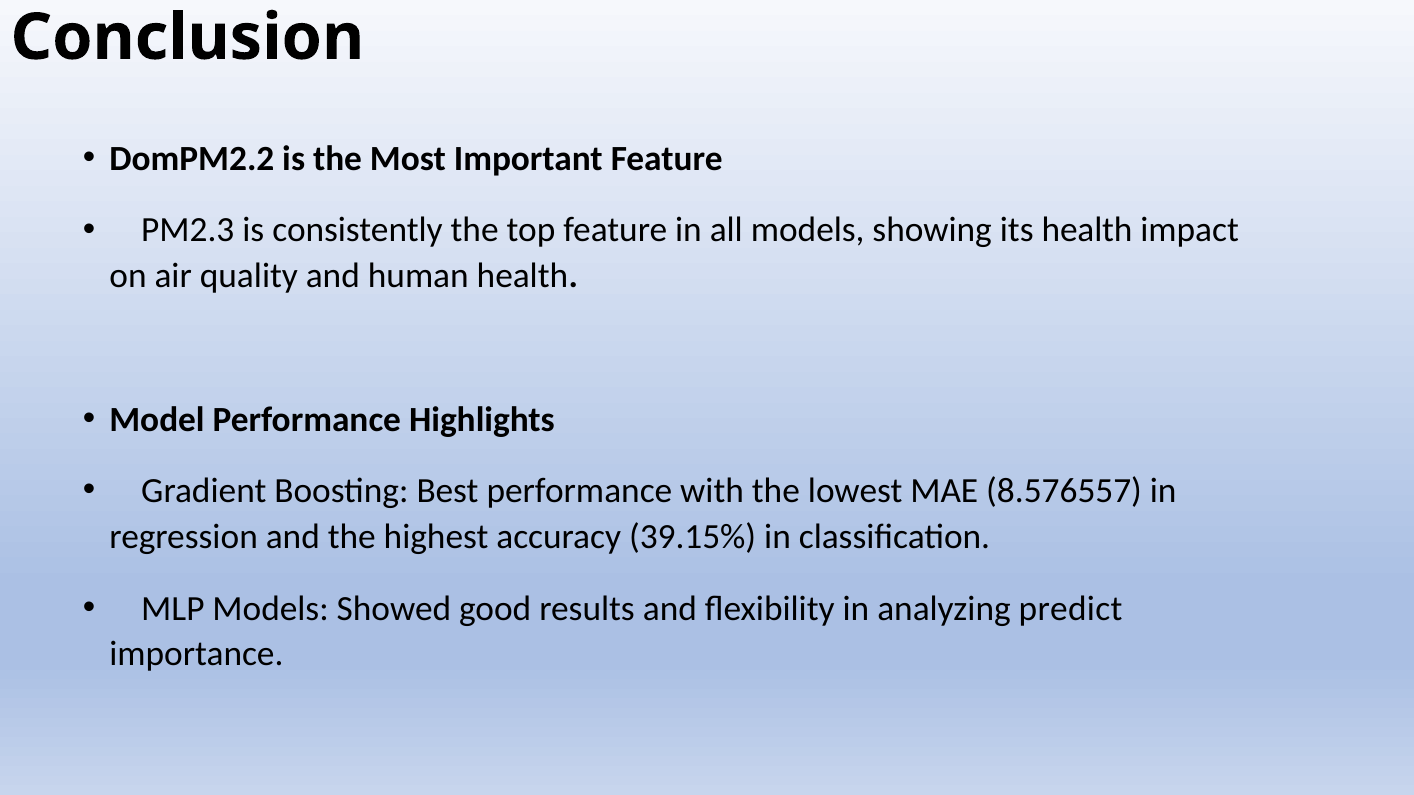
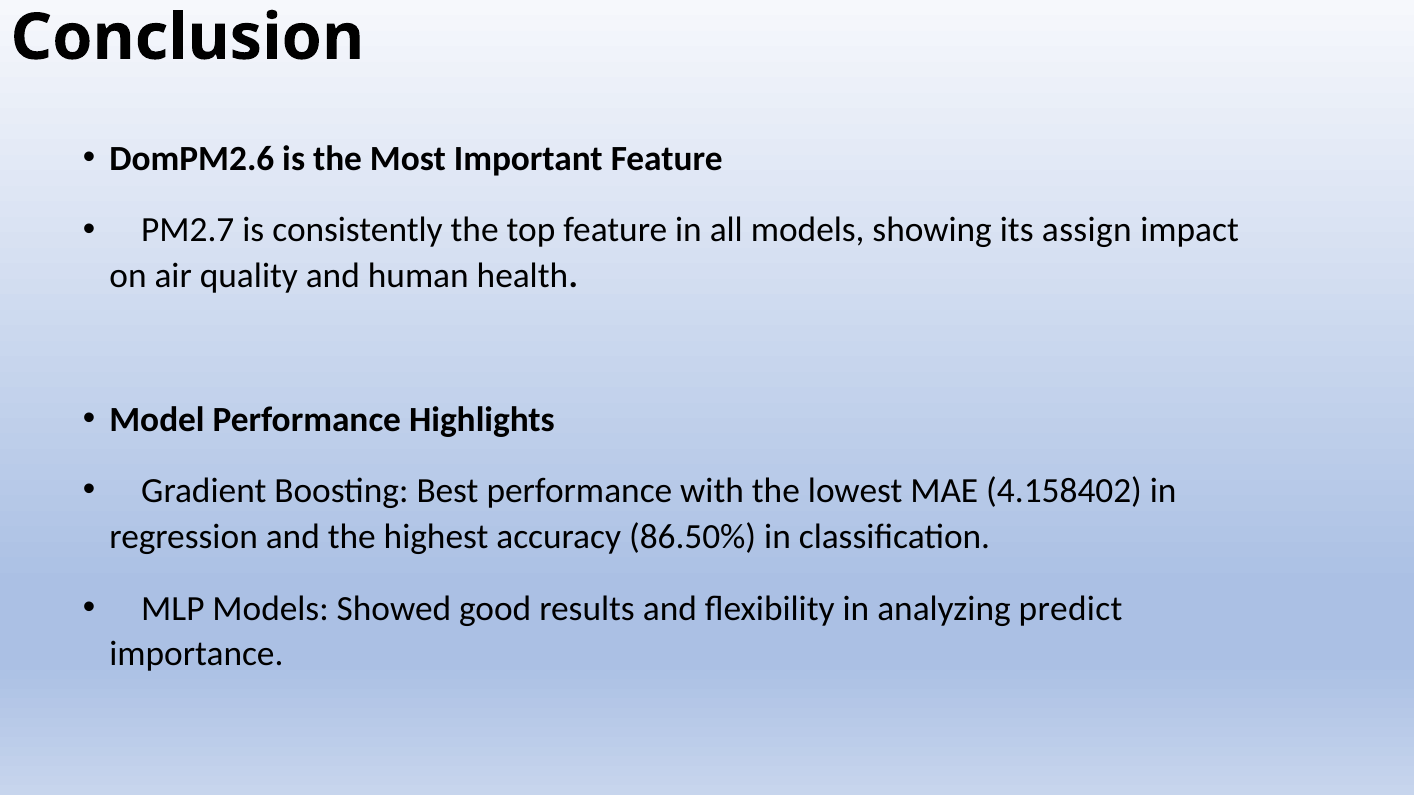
DomPM2.2: DomPM2.2 -> DomPM2.6 (192, 159)
PM2.3: PM2.3 -> PM2.7 (188, 230)
its health: health -> assign (1087, 230)
8.576557: 8.576557 -> 4.158402 (1064, 491)
39.15%: 39.15% -> 86.50% (693, 537)
